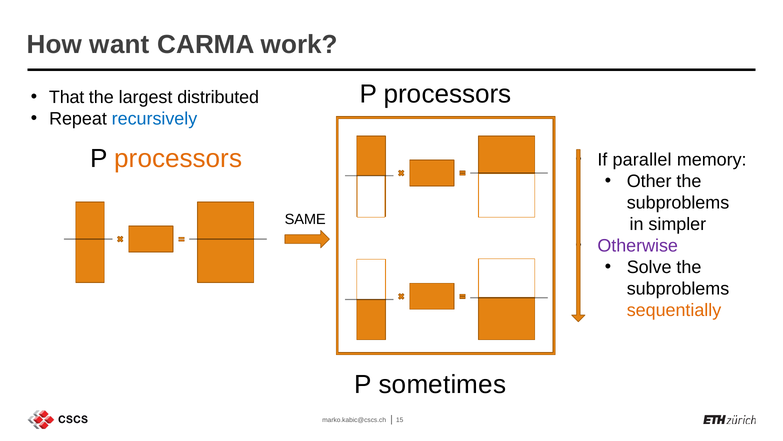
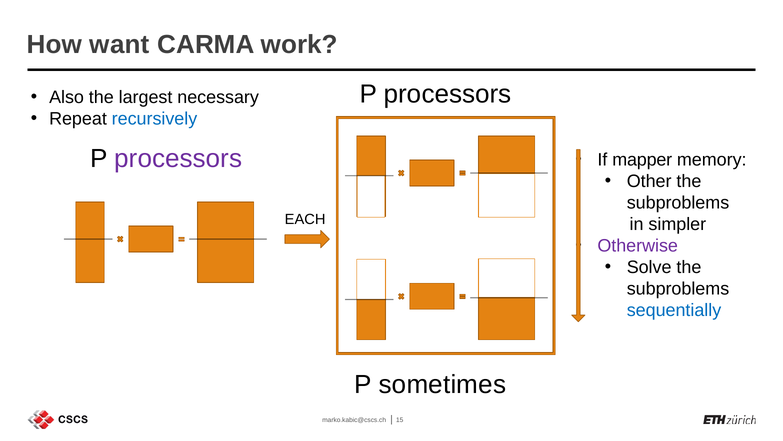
That: That -> Also (67, 97)
distributed: distributed -> necessary (218, 97)
processors colour: orange -> purple (178, 158)
parallel: parallel -> mapper (642, 159)
SAME: SAME -> EACH (305, 219)
sequentially colour: orange -> blue (674, 310)
